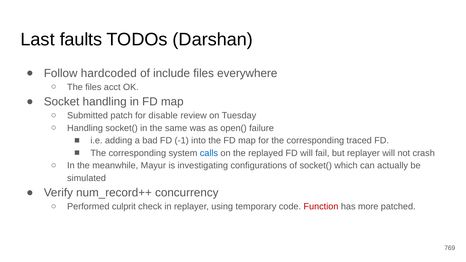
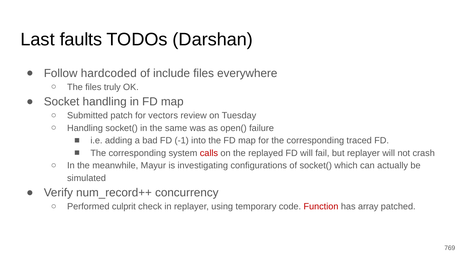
acct: acct -> truly (112, 87)
disable: disable -> vectors (163, 116)
calls colour: blue -> red (209, 153)
more: more -> array (368, 207)
